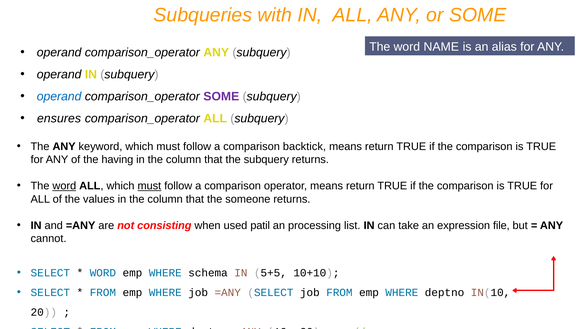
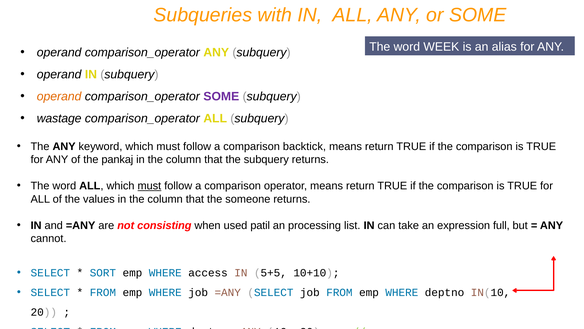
NAME: NAME -> WEEK (441, 47)
operand colour: blue -> orange (59, 96)
ensures: ensures -> wastage (59, 118)
having: having -> pankaj (117, 159)
word underline: present -> none (64, 186)
file: file -> full (501, 225)
WORD: WORD -> SORT (103, 272)
schema: schema -> access (208, 272)
